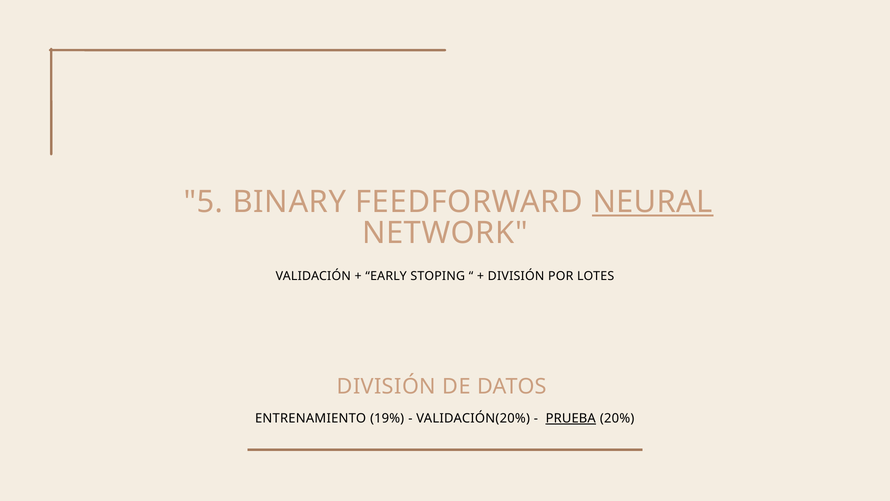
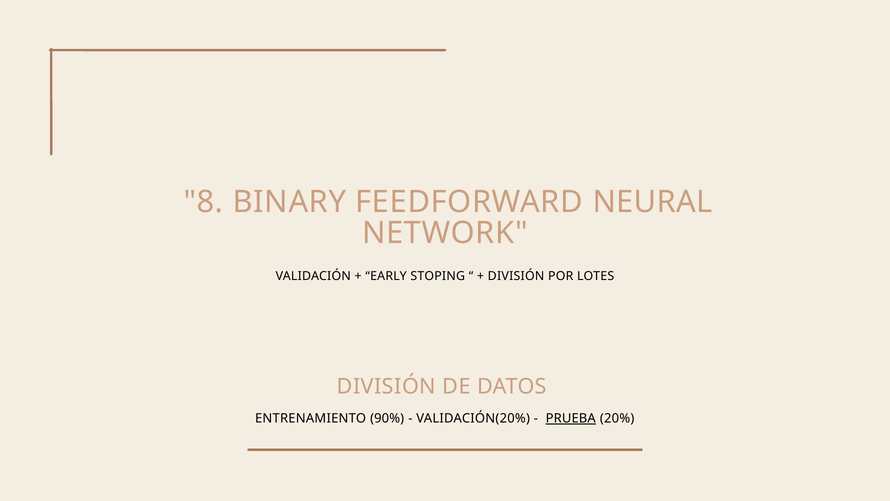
5: 5 -> 8 (203, 202)
NEURAL underline: present -> none (653, 202)
19%: 19% -> 90% (387, 418)
